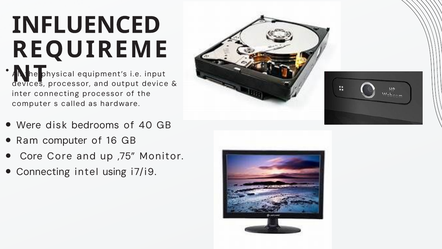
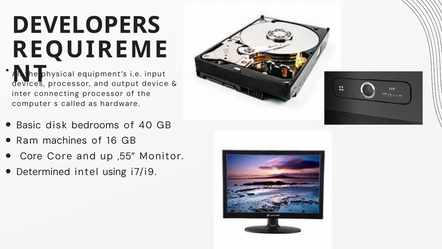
INFLUENCED: INFLUENCED -> DEVELOPERS (86, 25)
Were: Were -> Basic (29, 125)
Ram computer: computer -> machines (65, 141)
,75: ,75 -> ,55 (126, 156)
Connecting: Connecting -> Determined (43, 172)
